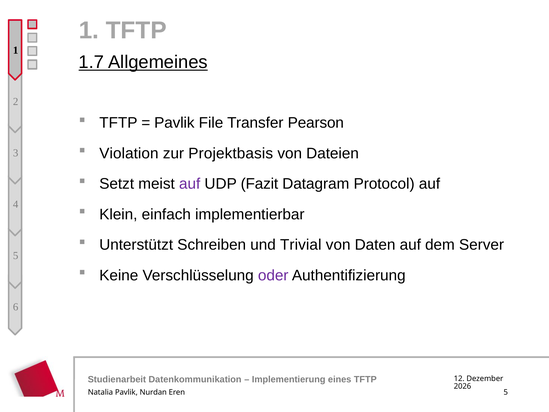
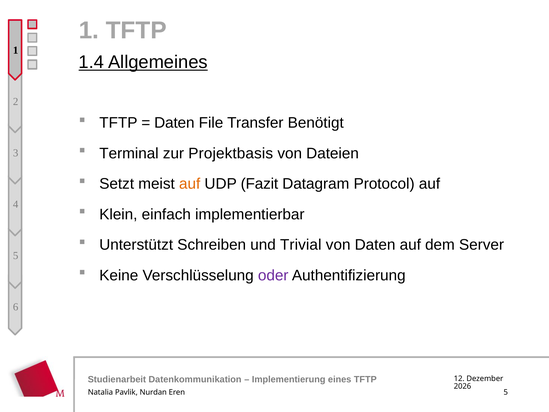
1.7: 1.7 -> 1.4 (91, 62)
Pavlik: Pavlik -> Daten (174, 123)
Pearson: Pearson -> Benötigt (316, 123)
Violation: Violation -> Terminal (129, 153)
auf colour: purple -> orange (190, 184)
